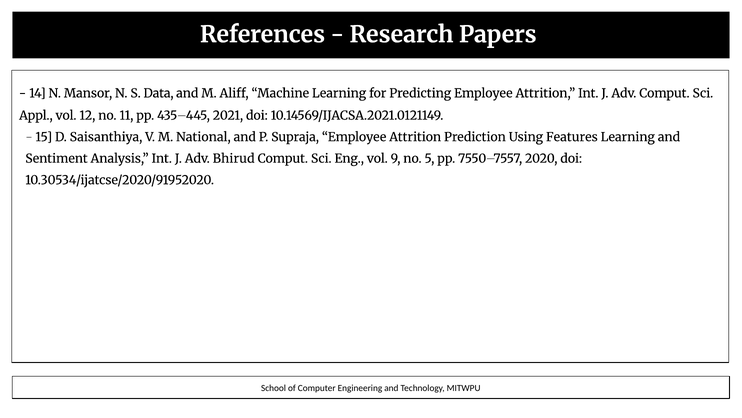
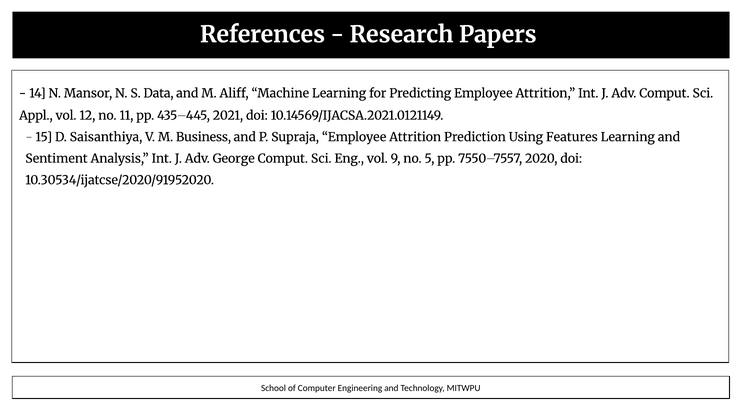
National: National -> Business (203, 137)
Bhirud: Bhirud -> George (234, 158)
